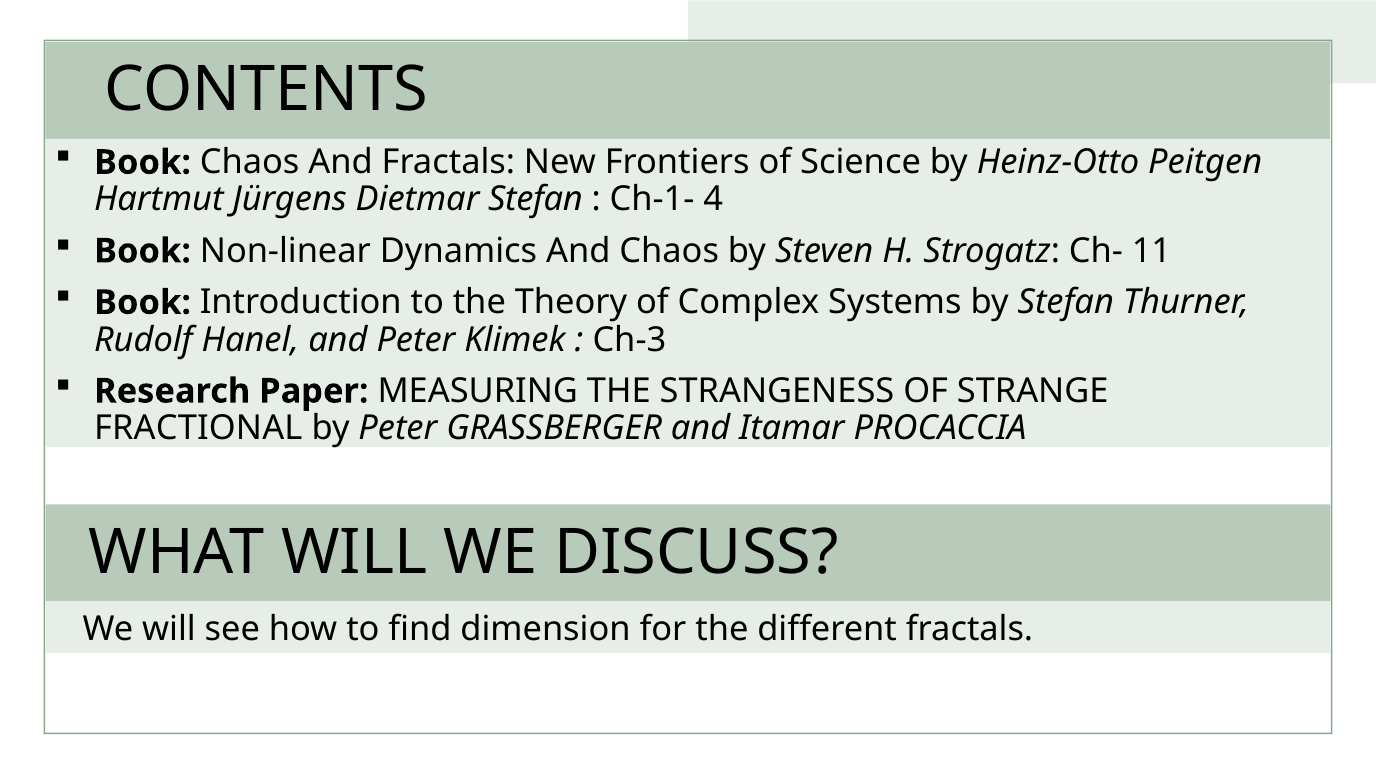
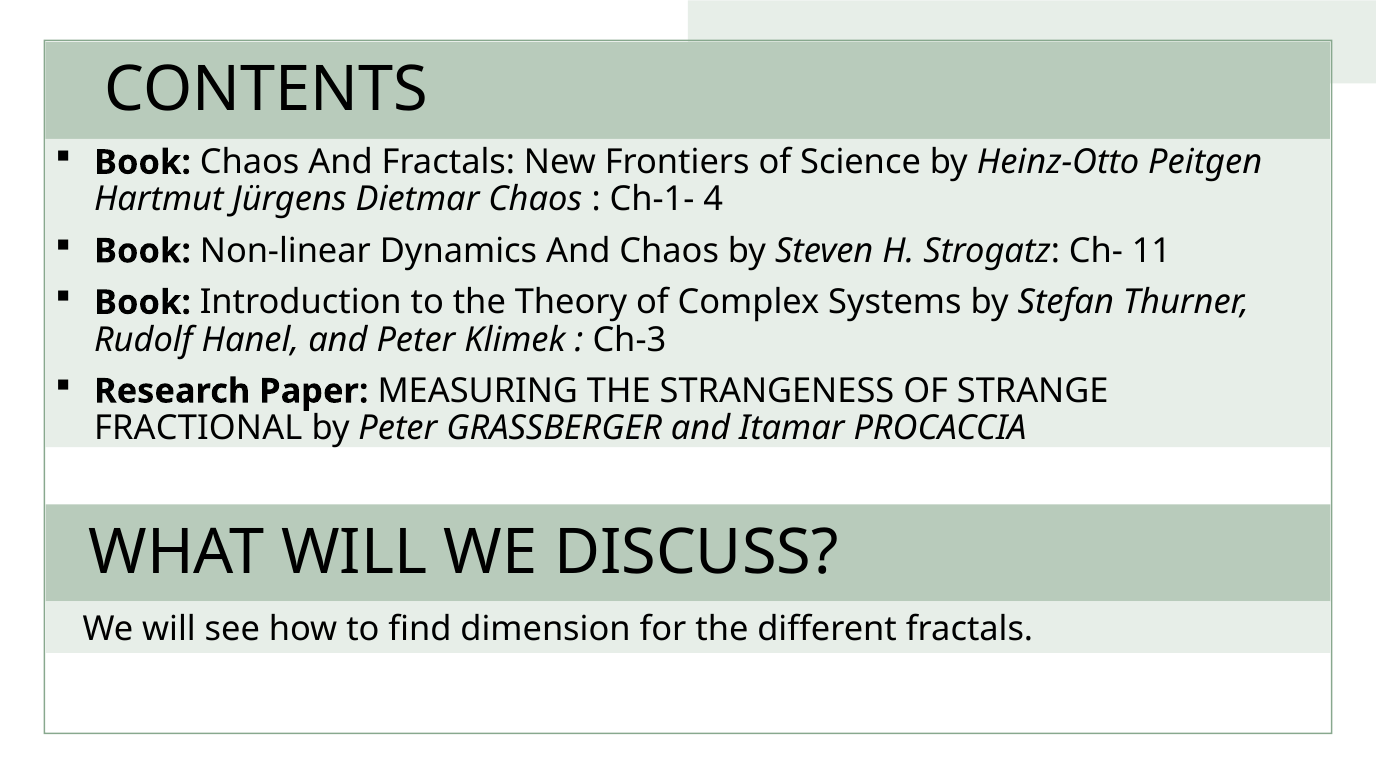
Dietmar Stefan: Stefan -> Chaos (535, 200)
